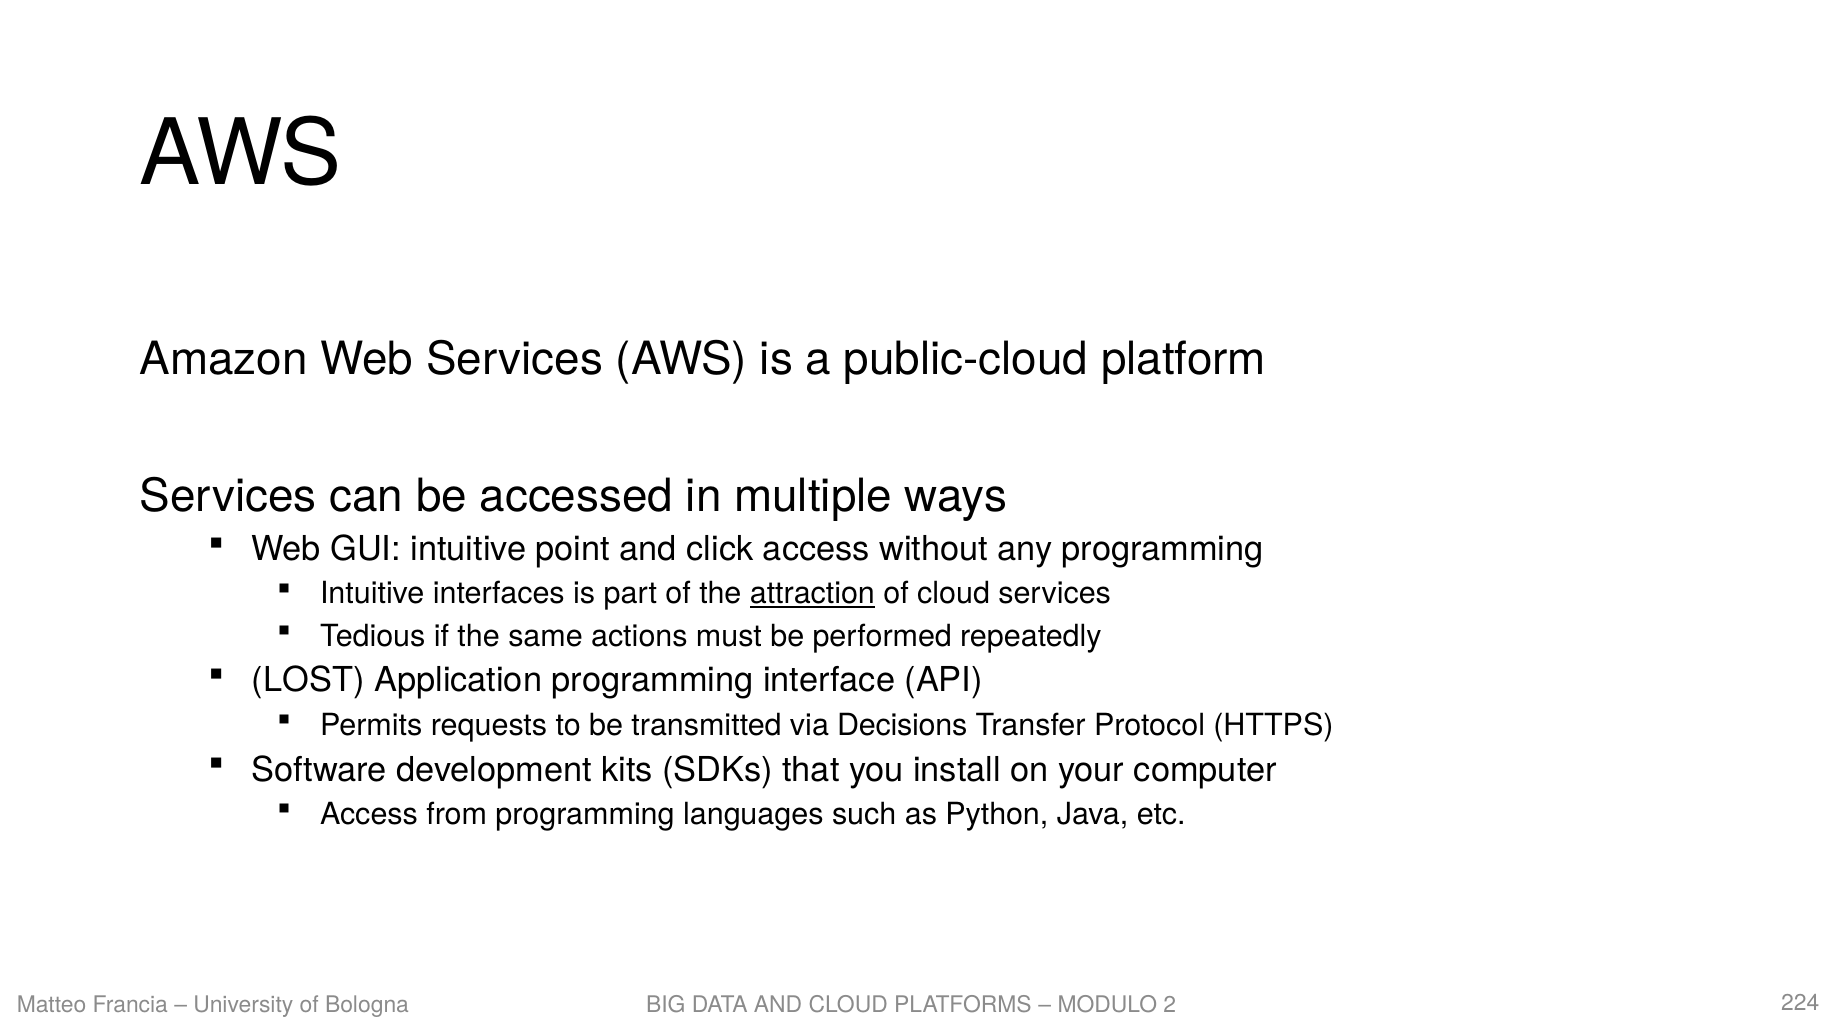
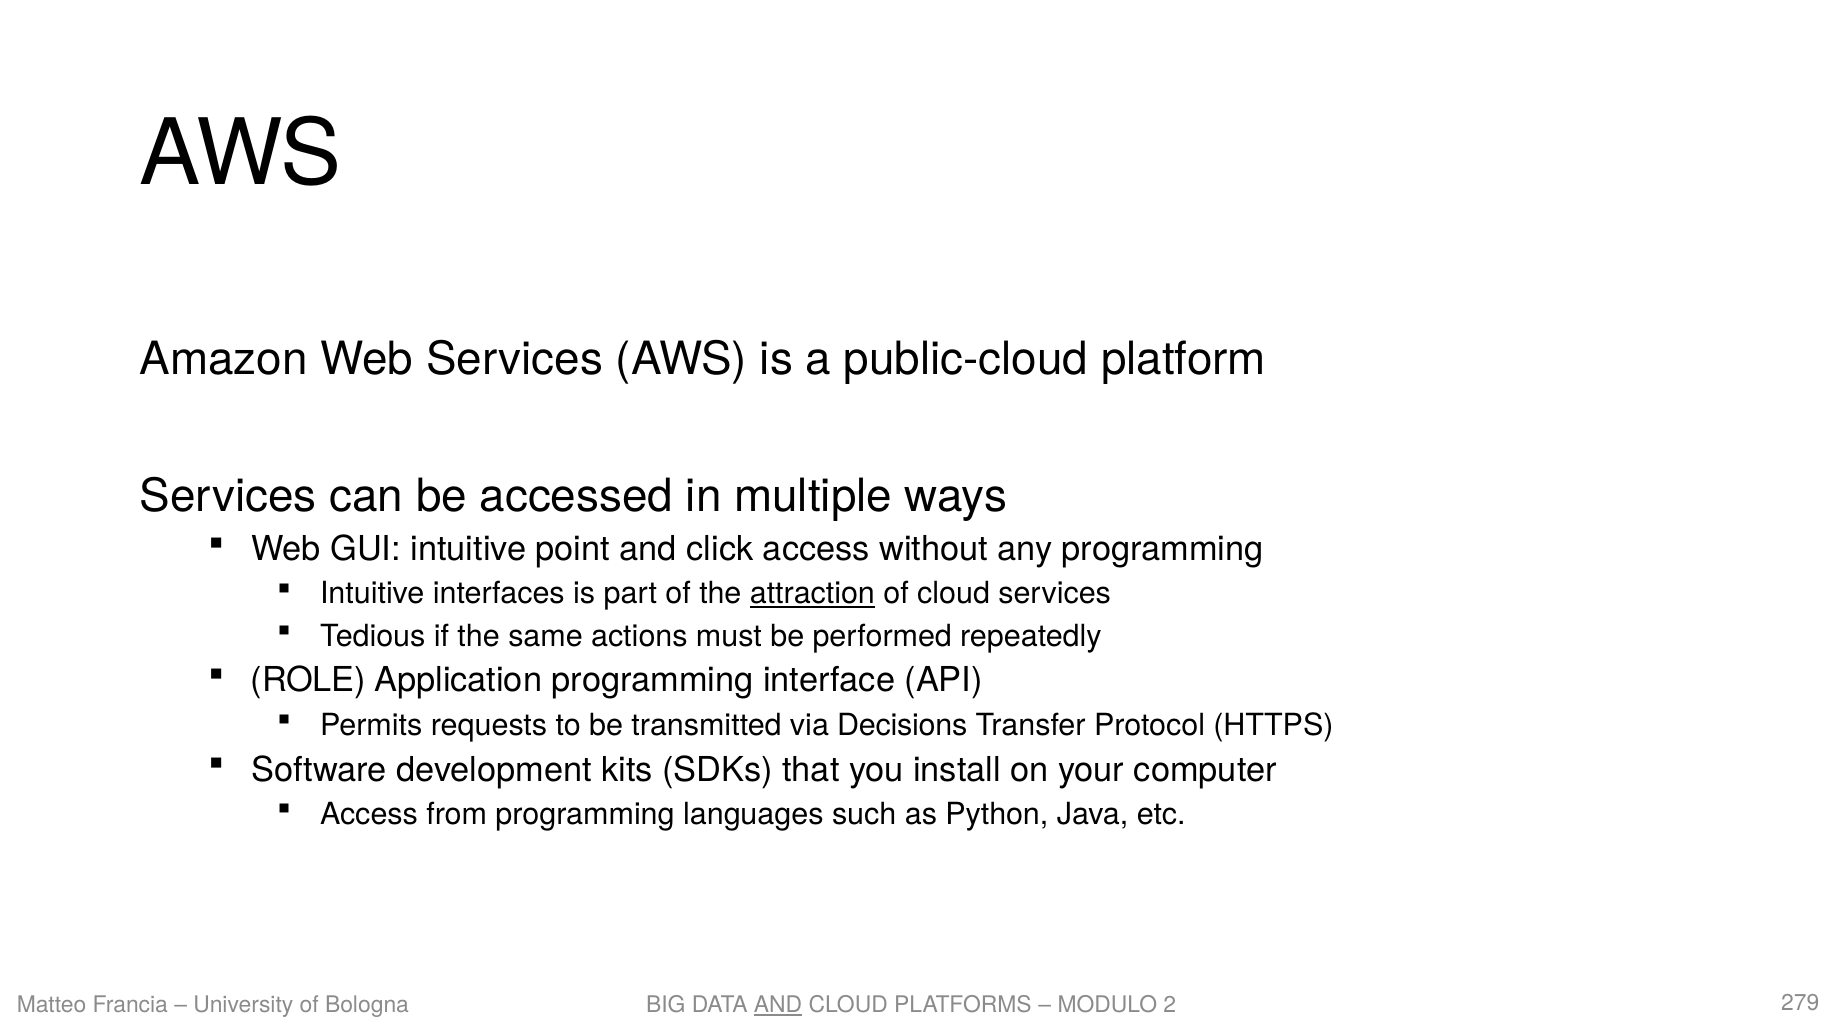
LOST: LOST -> ROLE (308, 681)
AND underline: none -> present (778, 1005)
224: 224 -> 279 (1800, 1003)
